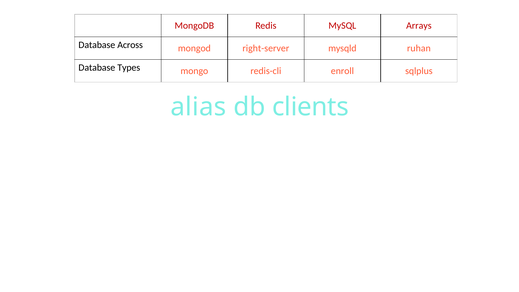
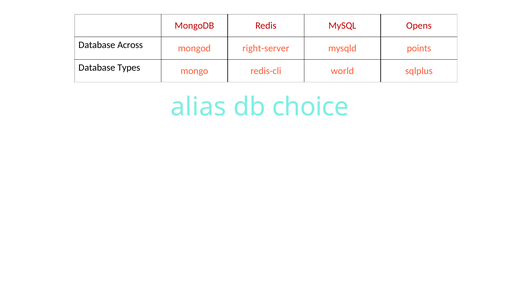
Arrays: Arrays -> Opens (419, 26)
ruhan: ruhan -> points (419, 48)
enroll: enroll -> world (342, 71)
clients: clients -> choice (310, 107)
